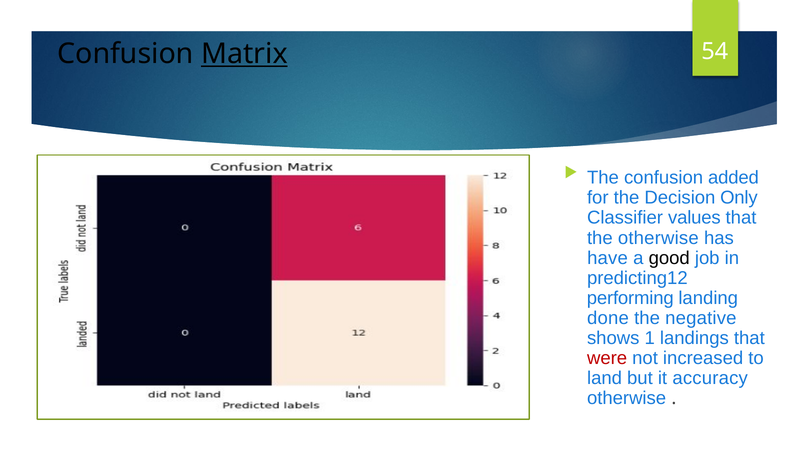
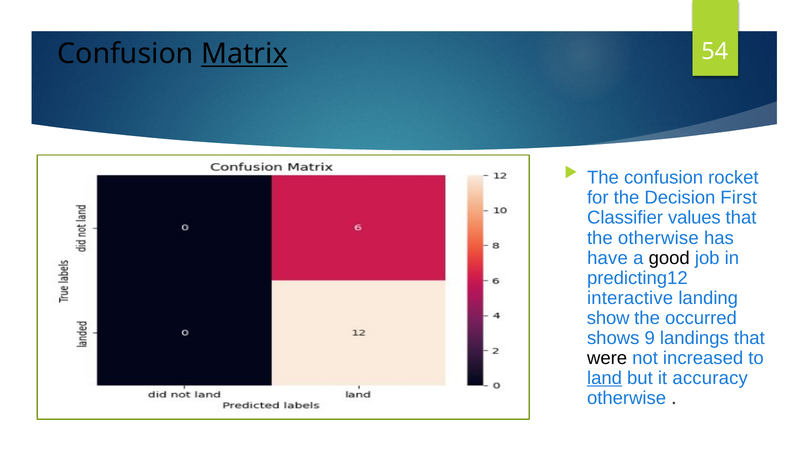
added: added -> rocket (733, 178)
Only: Only -> First (739, 198)
performing: performing -> interactive (630, 298)
done: done -> show (608, 318)
negative: negative -> occurred (701, 318)
1: 1 -> 9 (650, 338)
were colour: red -> black (607, 358)
land underline: none -> present (605, 378)
